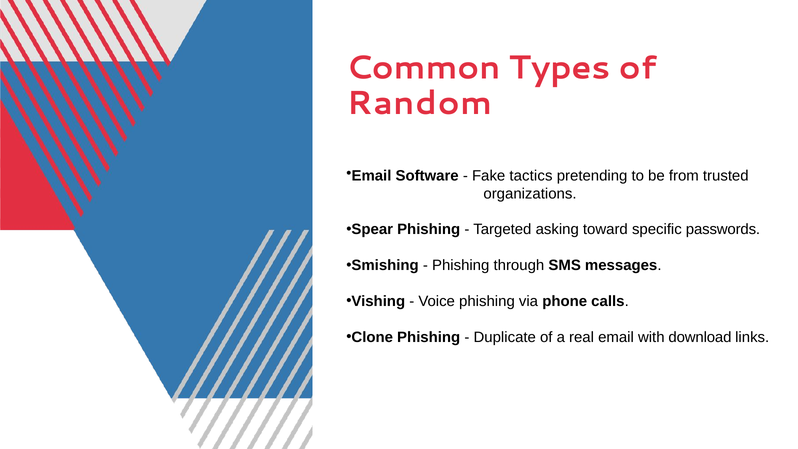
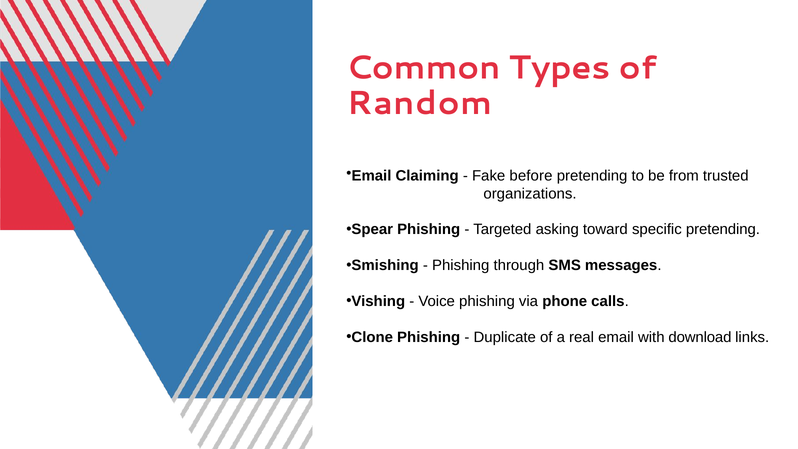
Software: Software -> Claiming (427, 176)
tactics: tactics -> before (531, 176)
specific passwords: passwords -> pretending (723, 229)
